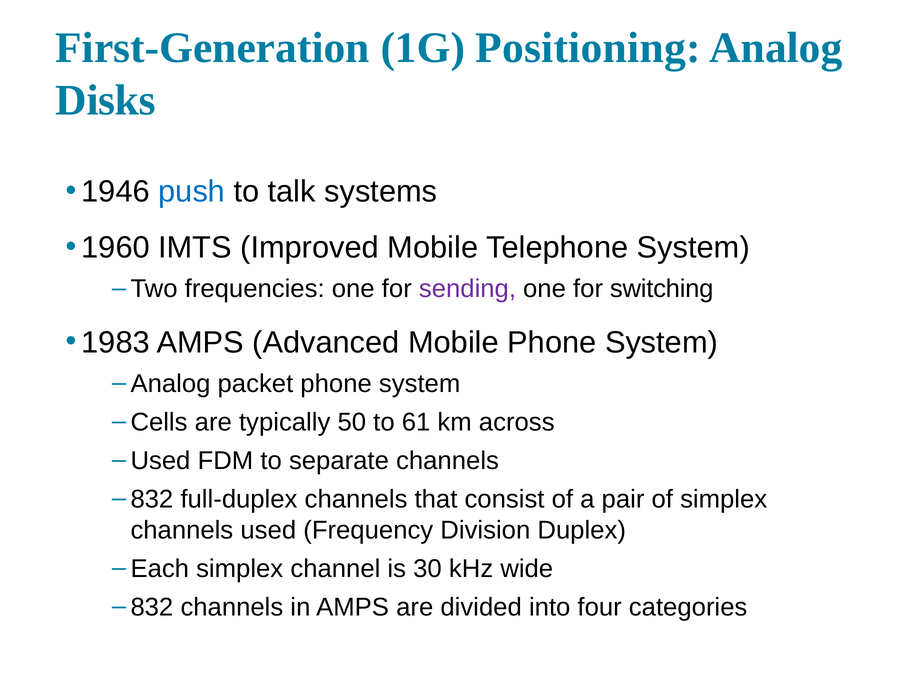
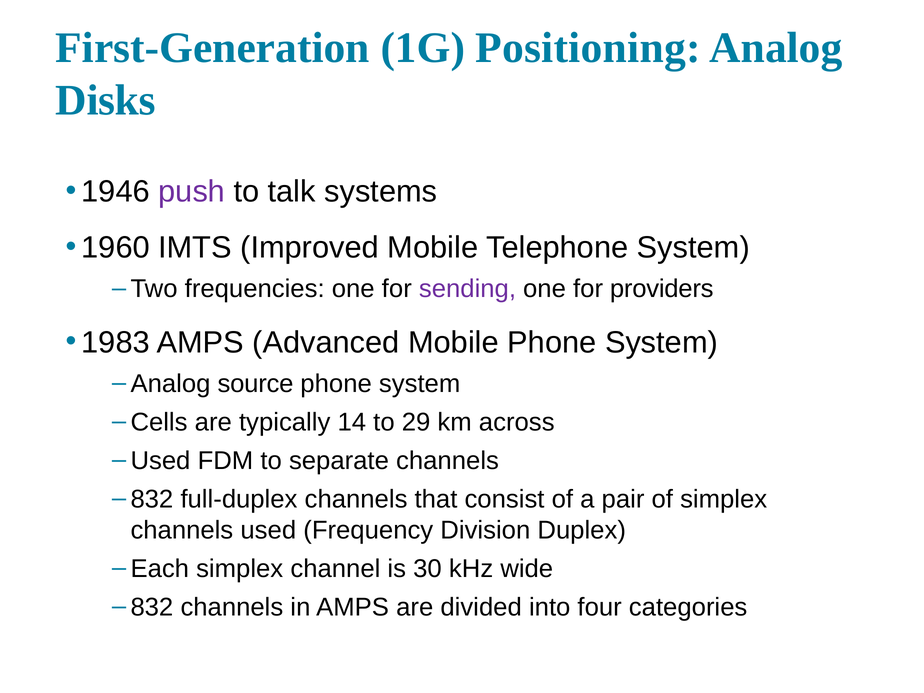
push colour: blue -> purple (192, 192)
switching: switching -> providers (662, 289)
packet: packet -> source (256, 384)
50: 50 -> 14 (352, 422)
61: 61 -> 29 (416, 422)
